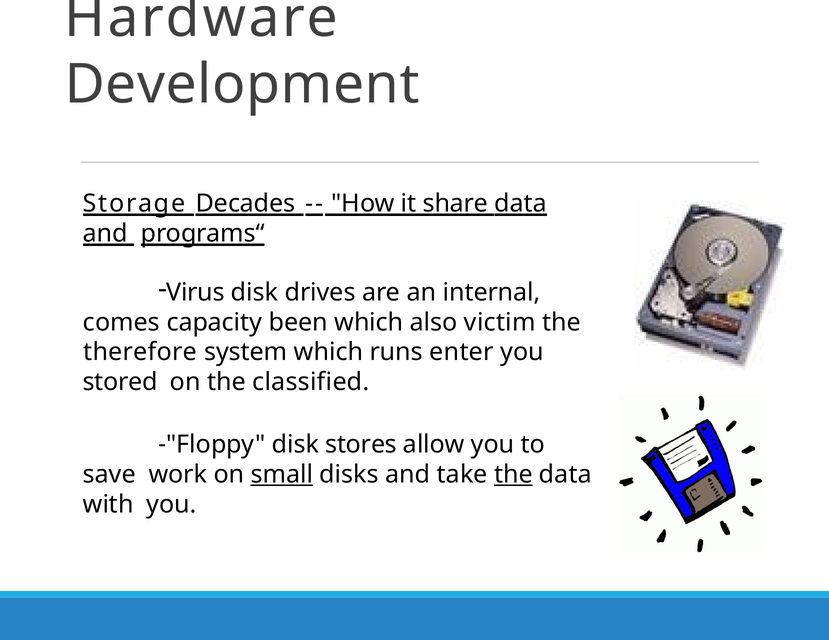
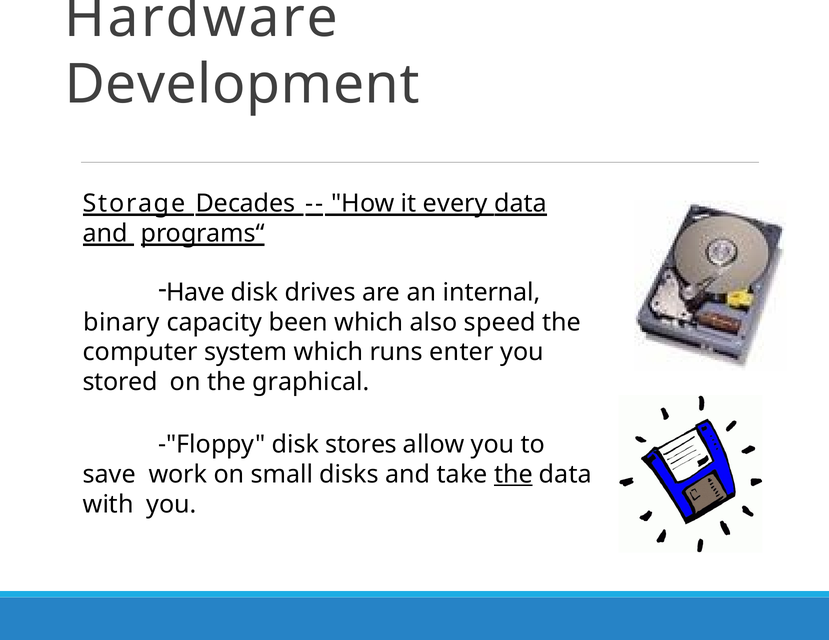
share: share -> every (455, 203)
Virus: Virus -> Have (196, 293)
comes: comes -> binary (121, 323)
victim: victim -> speed (500, 323)
therefore: therefore -> computer (140, 353)
classified: classified -> graphical (311, 382)
small underline: present -> none (282, 475)
